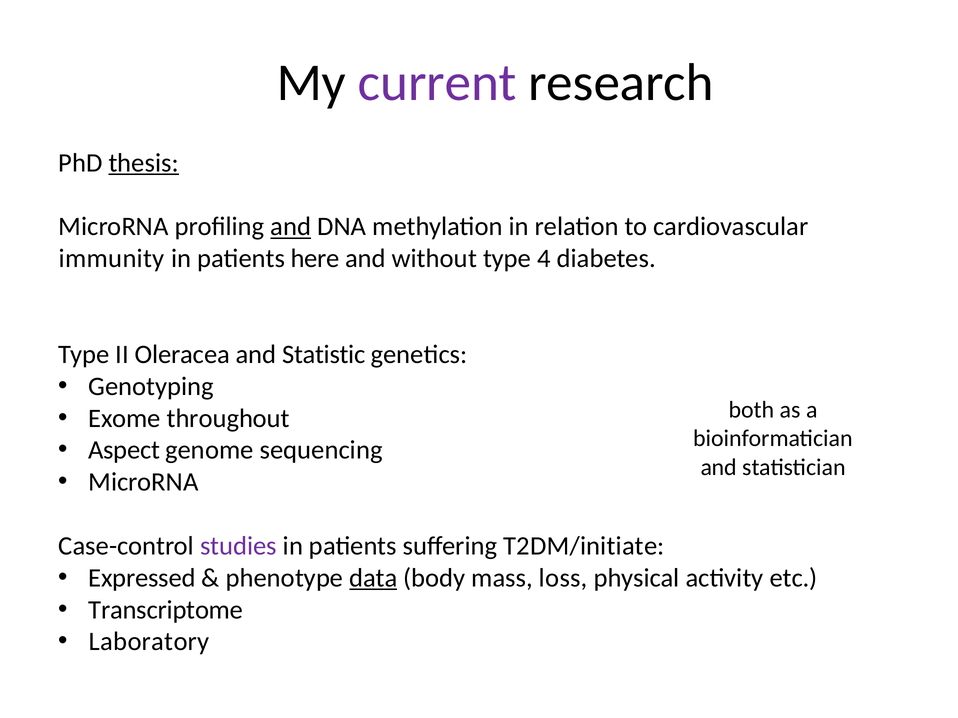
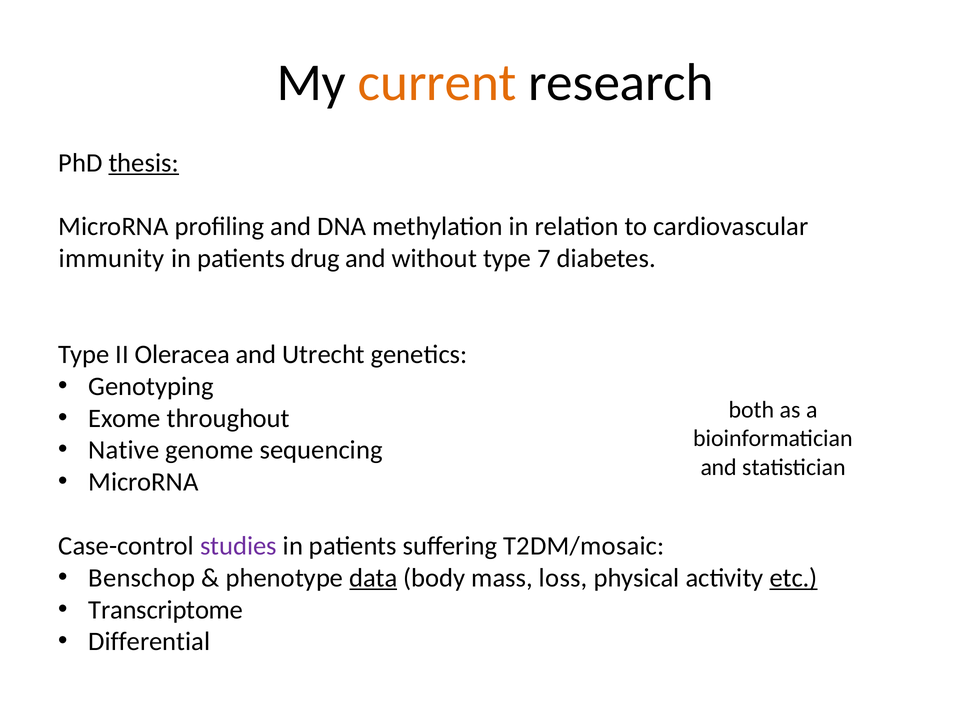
current colour: purple -> orange (437, 83)
and underline: present -> none (291, 227)
here: here -> drug (315, 259)
4: 4 -> 7 (544, 259)
Statistic: Statistic -> Utrecht (324, 355)
Aspect: Aspect -> Native (124, 450)
T2DM/initiate: T2DM/initiate -> T2DM/mosaic (584, 546)
Expressed: Expressed -> Benschop (142, 578)
etc underline: none -> present (794, 578)
Laboratory: Laboratory -> Differential (149, 642)
